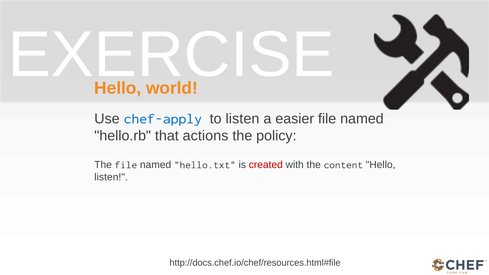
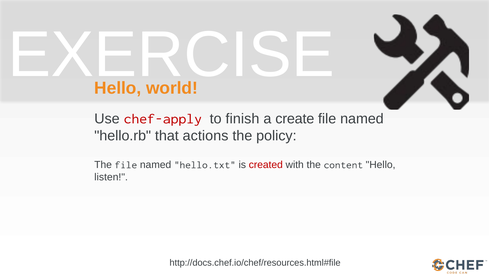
chef-apply colour: blue -> red (163, 119)
to listen: listen -> finish (242, 119)
easier: easier -> create (295, 119)
